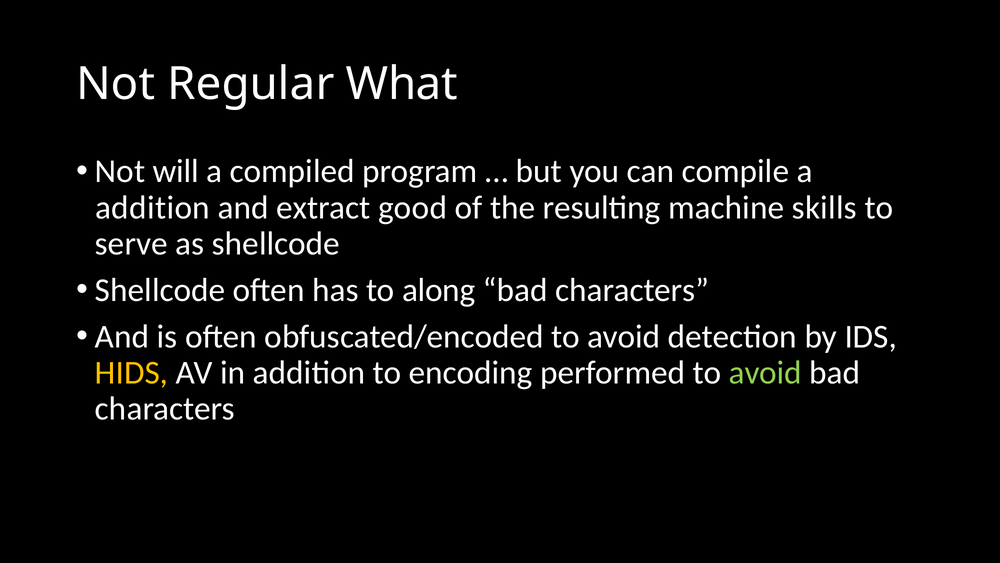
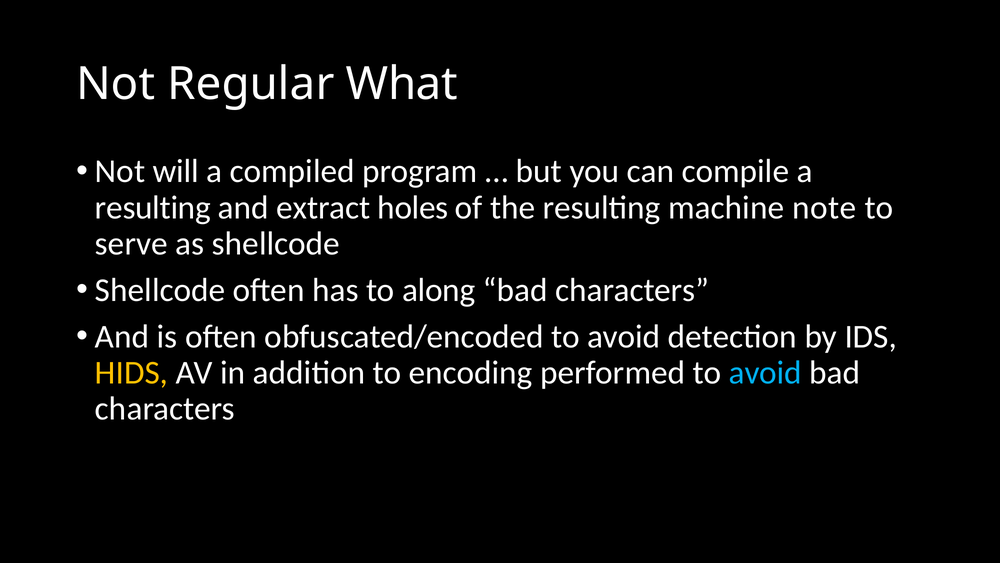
addition: addition -> resulting (153, 207)
good: good -> holes (413, 207)
skills: skills -> note (824, 207)
avoid colour: light green -> light blue (765, 372)
